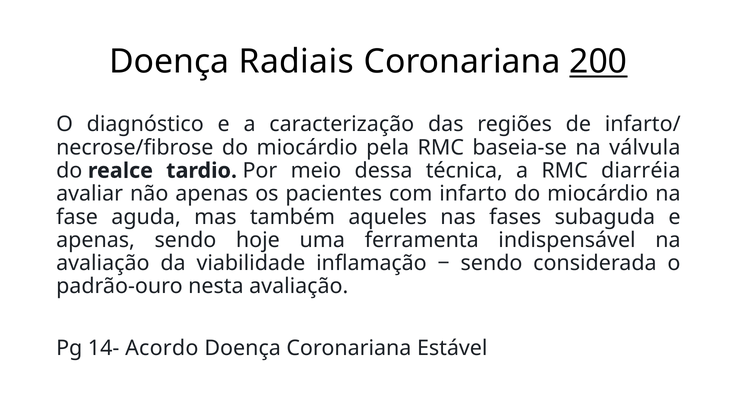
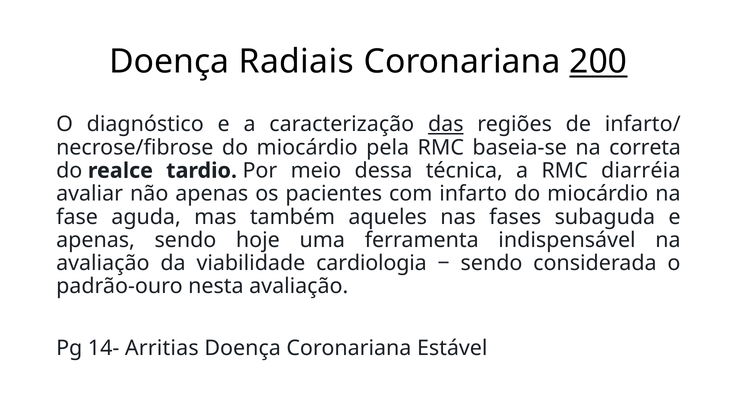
das underline: none -> present (446, 125)
válvula: válvula -> correta (645, 148)
inflamação: inflamação -> cardiologia (371, 264)
Acordo: Acordo -> Arritias (162, 349)
